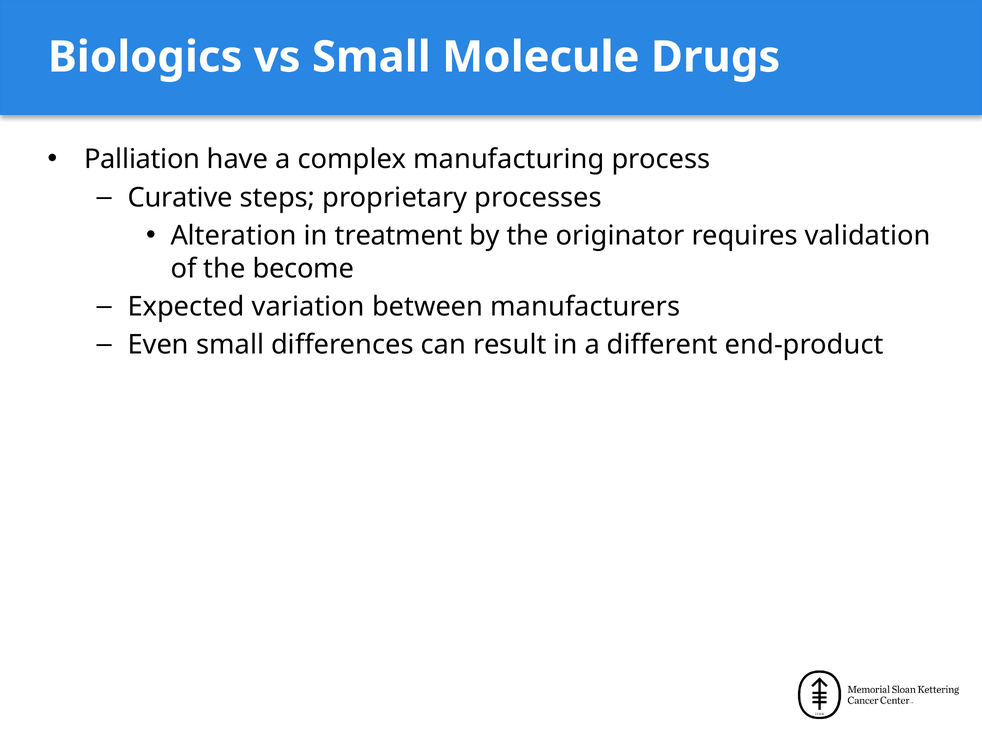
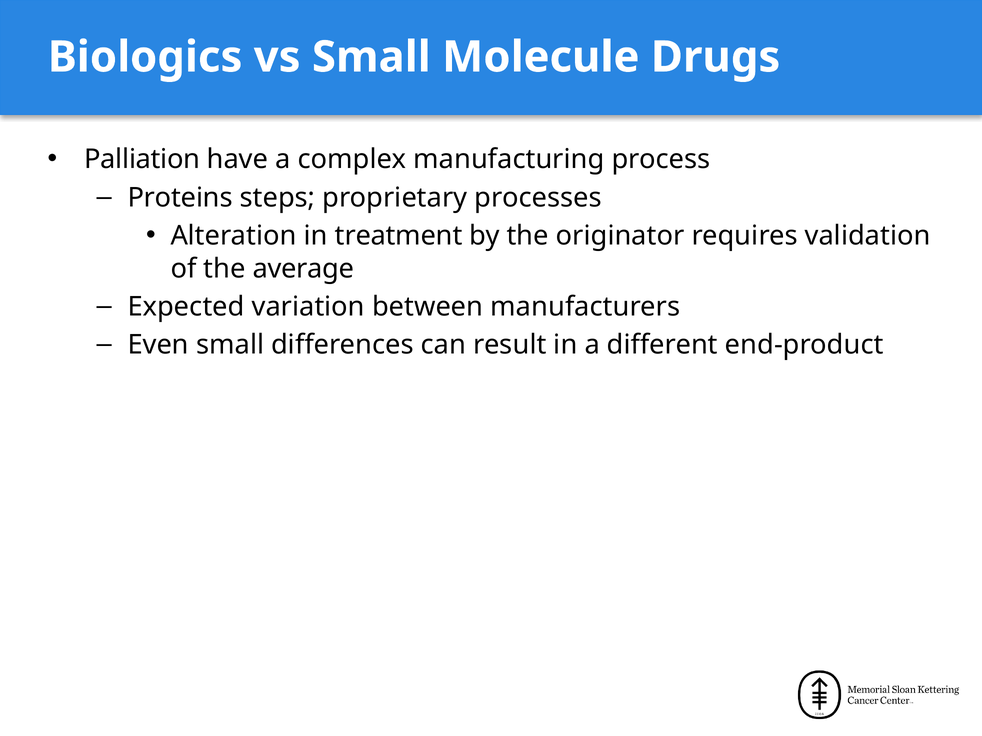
Curative: Curative -> Proteins (180, 198)
become: become -> average (303, 269)
